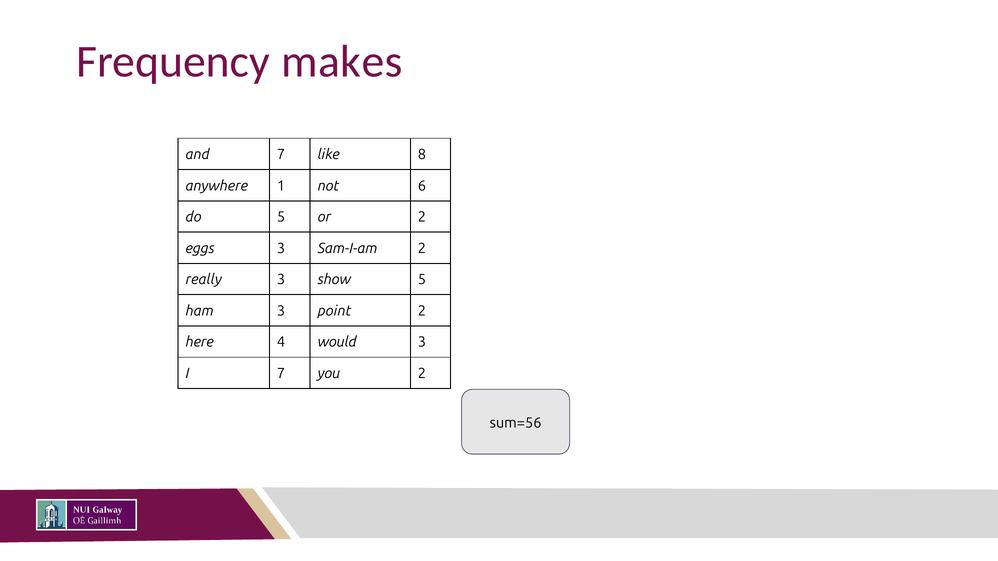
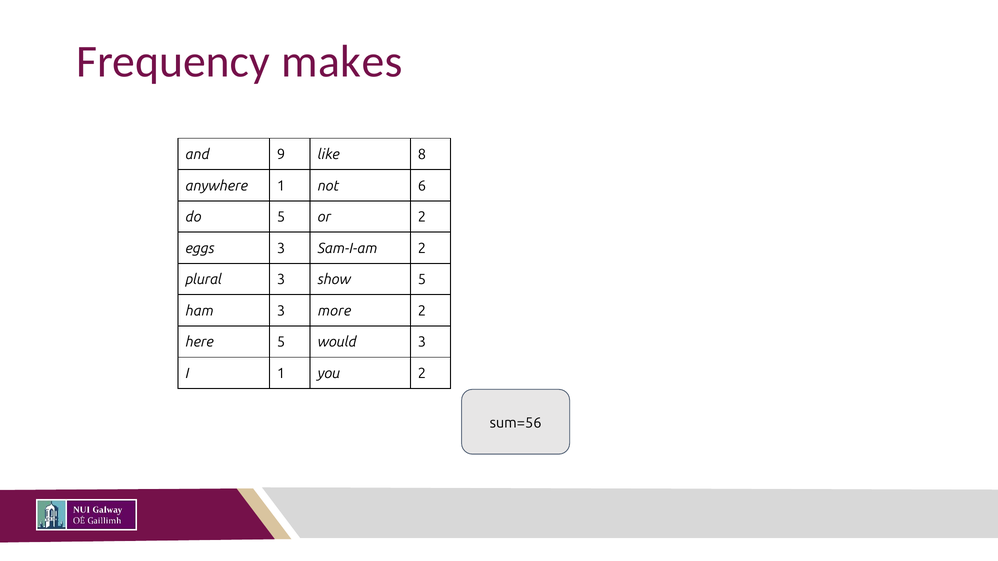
and 7: 7 -> 9 (281, 155)
really: really -> plural (204, 280)
point: point -> more (335, 311)
here 4: 4 -> 5 (281, 342)
I 7: 7 -> 1 (281, 374)
